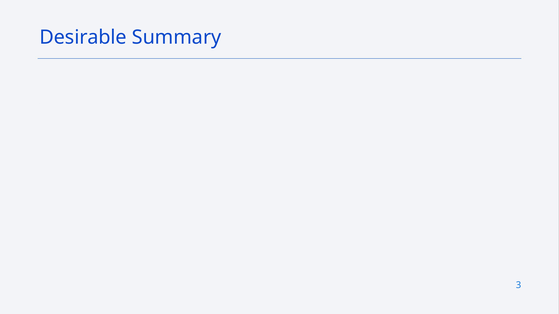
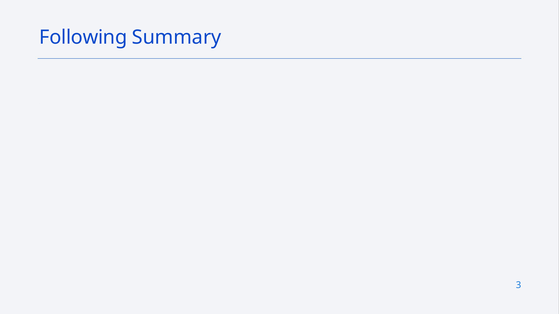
Desirable: Desirable -> Following (83, 37)
